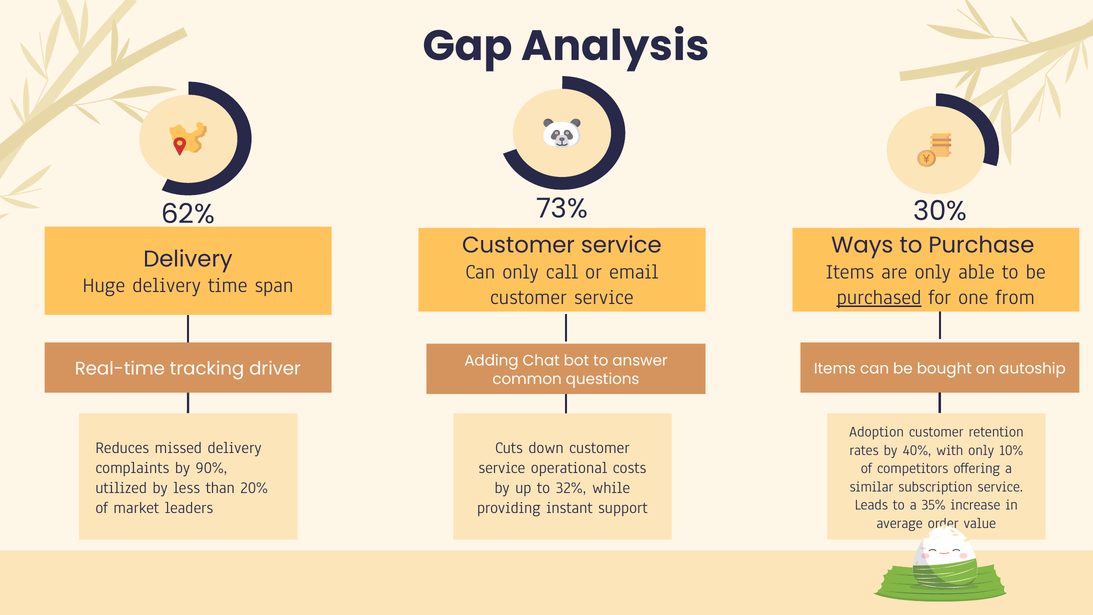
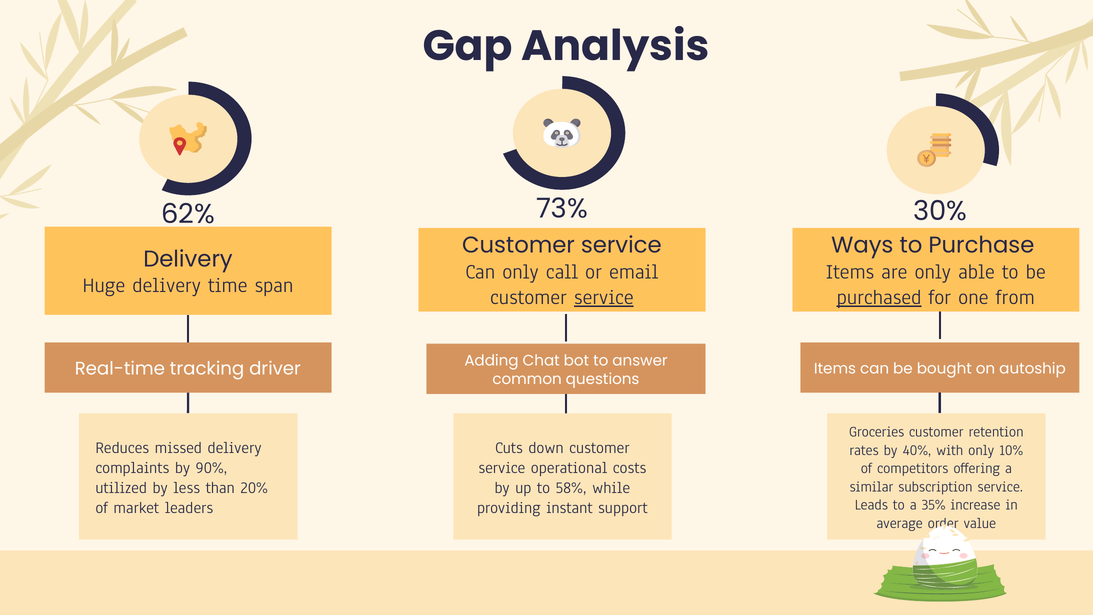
service underline: none -> present (604, 297)
Adoption: Adoption -> Groceries (877, 432)
32%: 32% -> 58% (571, 488)
